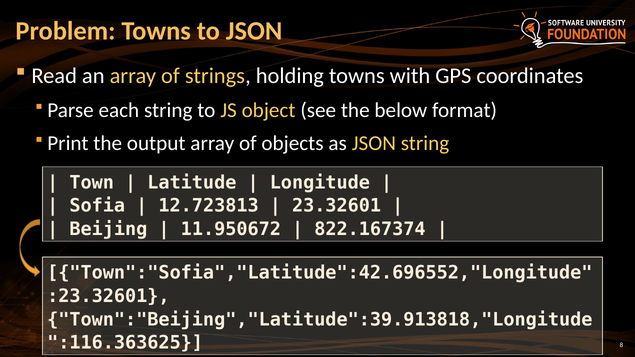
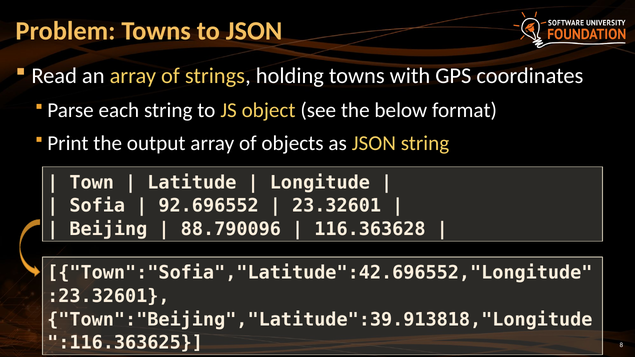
12.723813: 12.723813 -> 92.696552 (209, 206)
11.950672: 11.950672 -> 88.790096 (231, 229)
822.167374: 822.167374 -> 116.363628 (370, 229)
